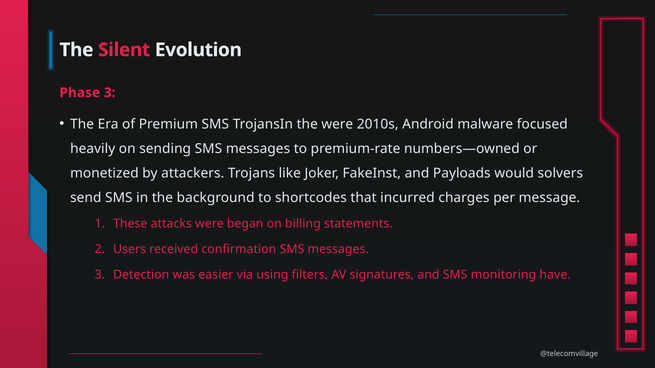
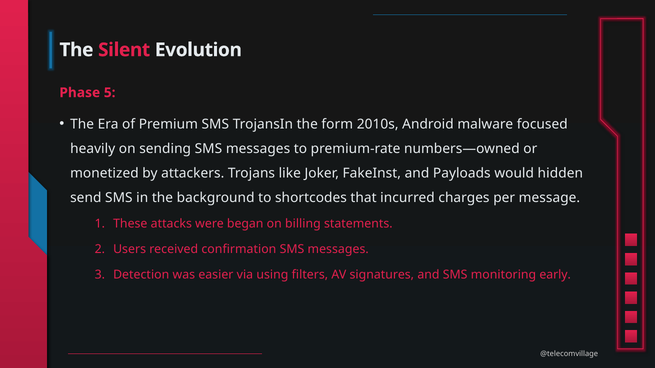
Phase 3: 3 -> 5 (110, 93)
the were: were -> form (337, 124)
solvers: solvers -> hidden (560, 173)
have: have -> early (555, 275)
